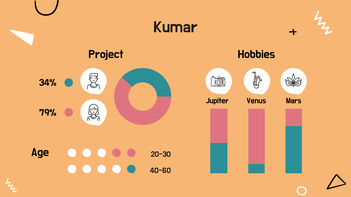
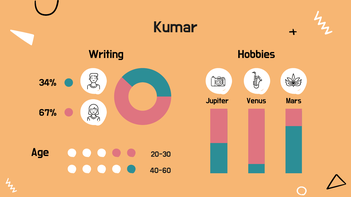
Project: Project -> Writing (106, 54)
79%: 79% -> 67% (48, 113)
